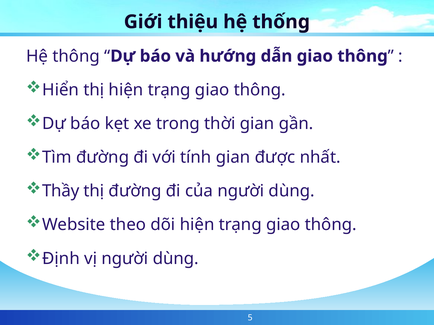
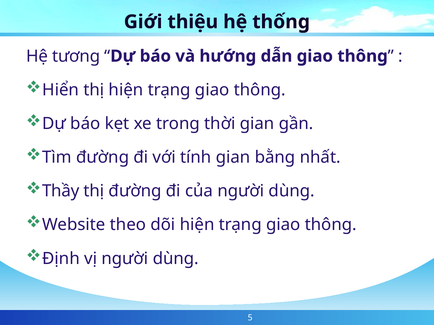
Hệ thông: thông -> tương (76, 56)
được: được -> bằng (275, 158)
